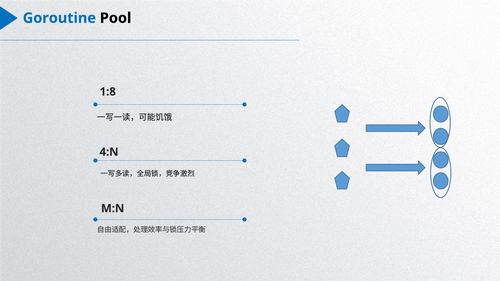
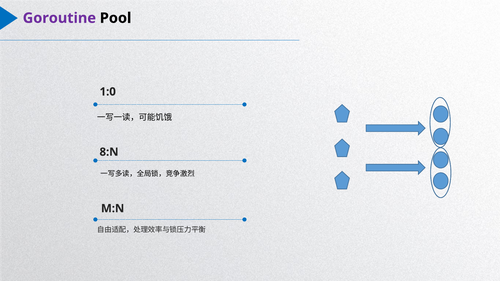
Goroutine colour: blue -> purple (59, 18)
1:8: 1:8 -> 1:0 (108, 92)
4:N: 4:N -> 8:N (109, 152)
